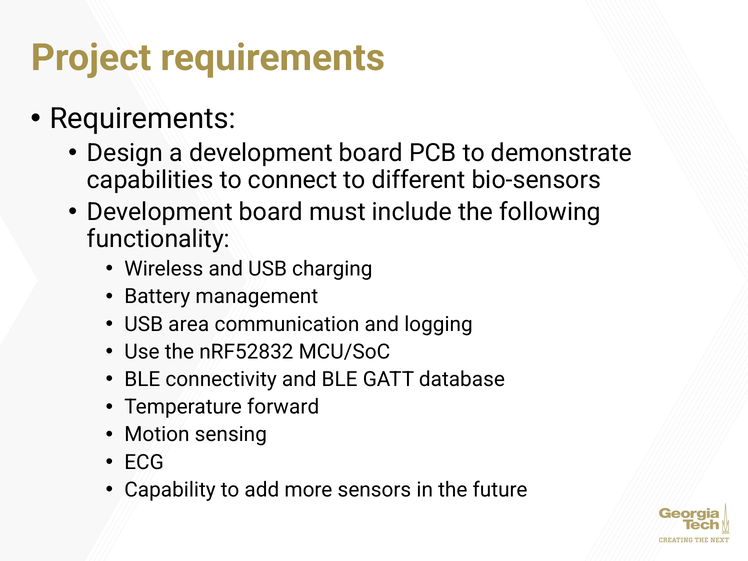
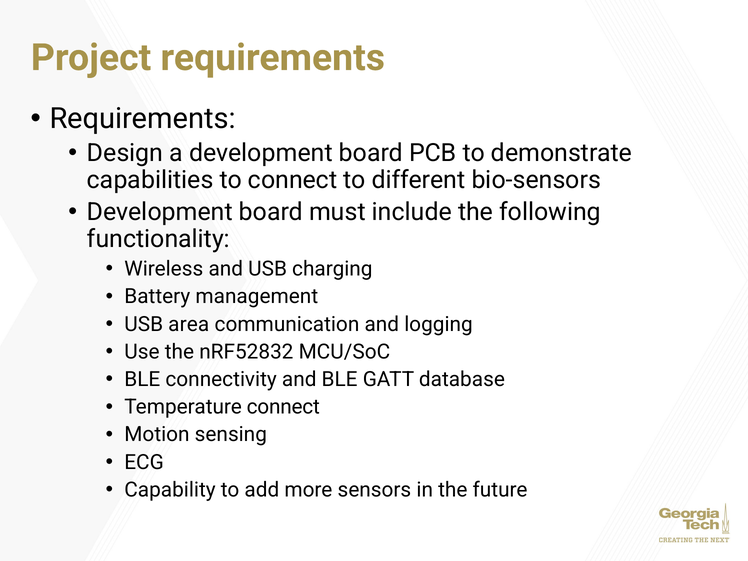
Temperature forward: forward -> connect (283, 407)
